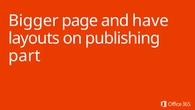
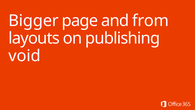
have: have -> from (150, 21)
part: part -> void (24, 56)
